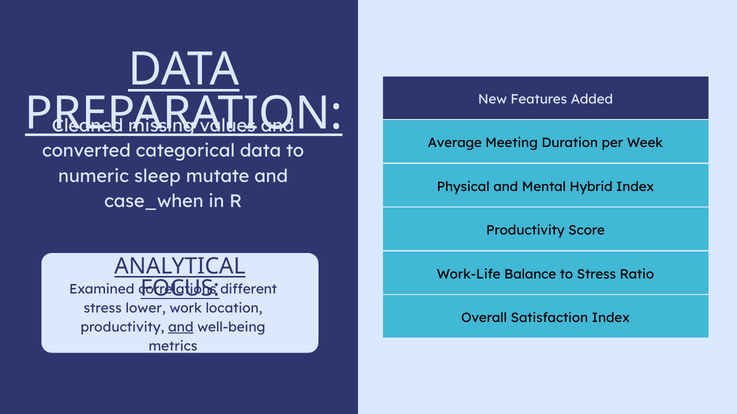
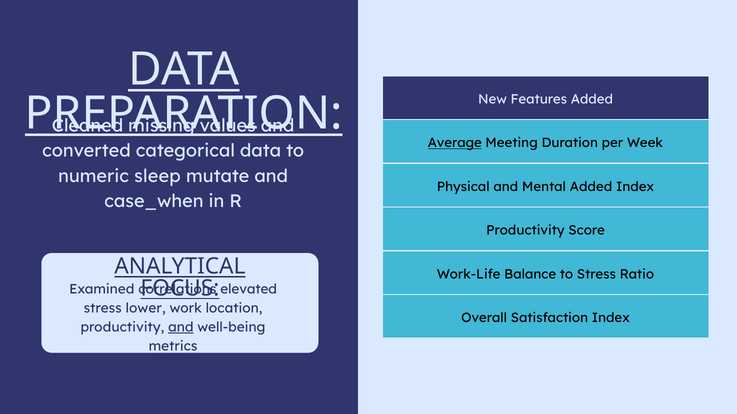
Average underline: none -> present (455, 143)
Mental Hybrid: Hybrid -> Added (591, 187)
different: different -> elevated (249, 290)
